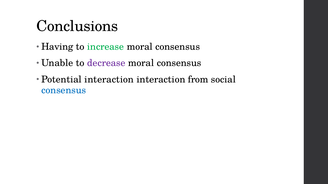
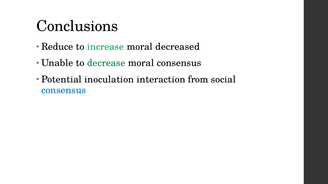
Having: Having -> Reduce (57, 47)
increase moral consensus: consensus -> decreased (178, 47)
decrease colour: purple -> green (106, 63)
Potential interaction: interaction -> inoculation (109, 80)
